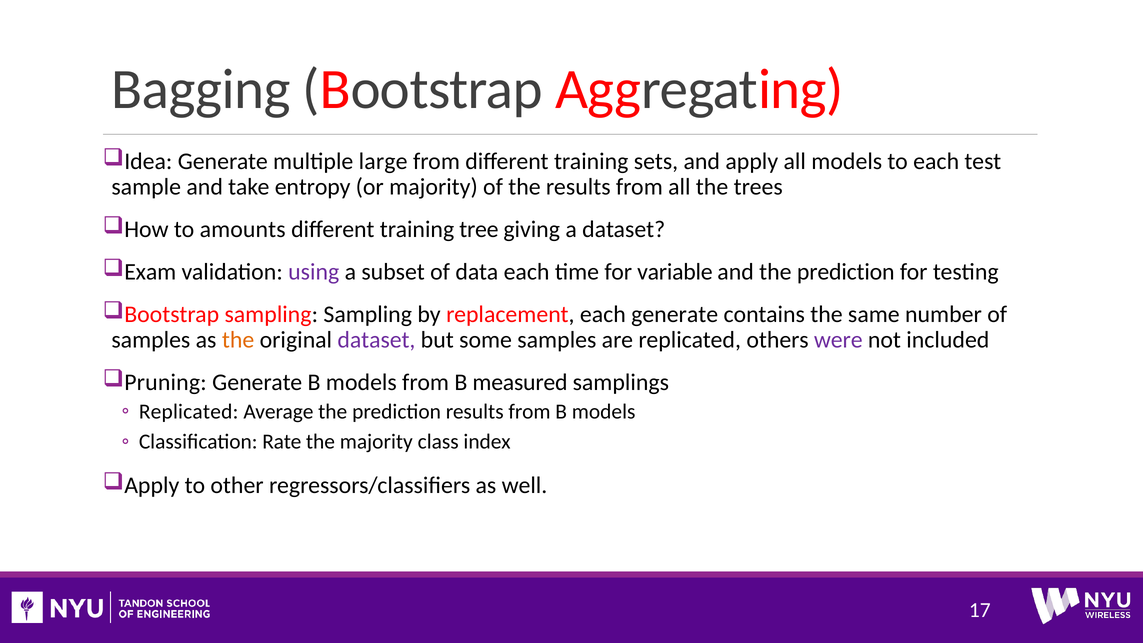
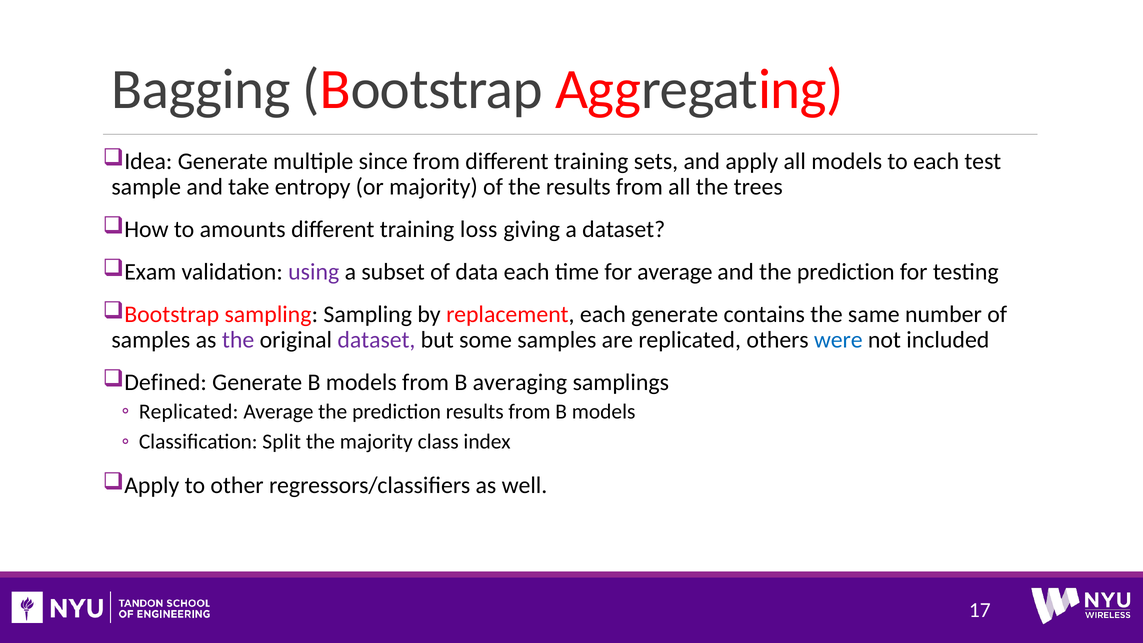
large: large -> since (383, 161)
tree: tree -> loss (479, 229)
for variable: variable -> average (675, 272)
the colour: orange -> purple (238, 340)
were colour: purple -> blue (838, 340)
Pruning: Pruning -> Defined (166, 382)
measured: measured -> averaging (520, 382)
Rate: Rate -> Split (282, 442)
